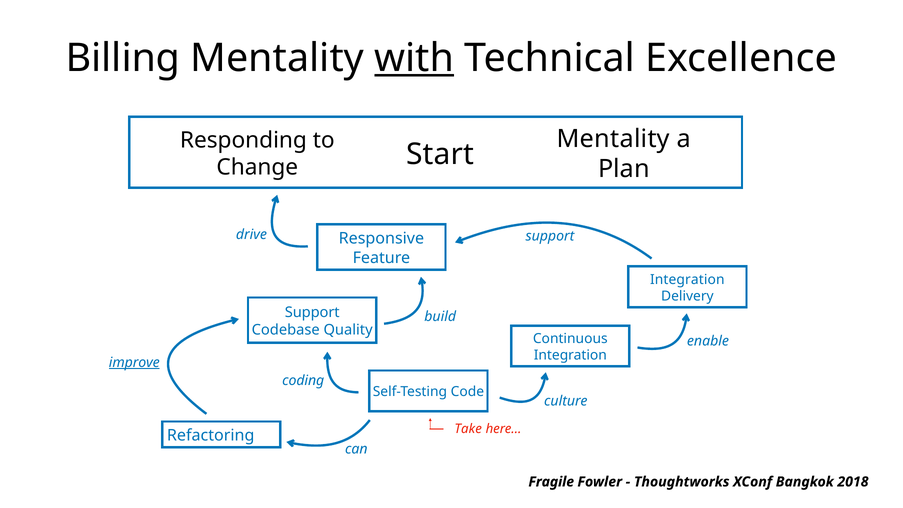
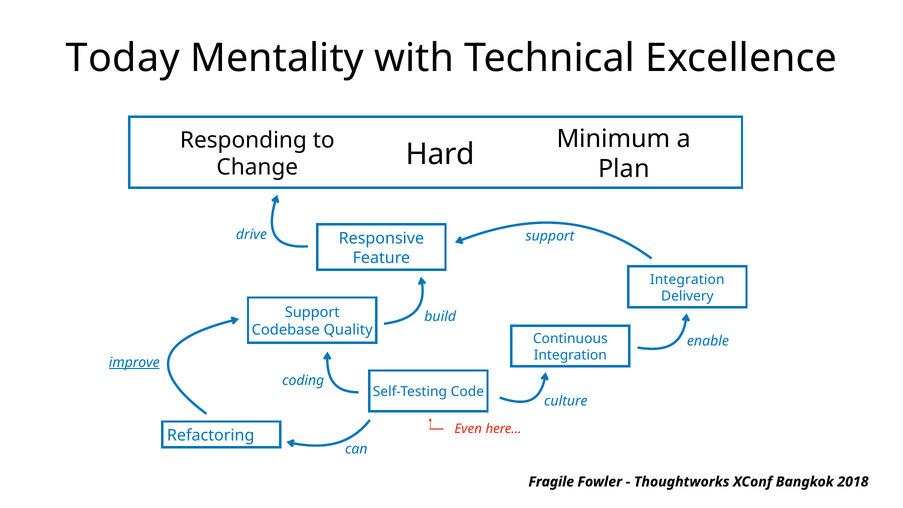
Billing: Billing -> Today (123, 58)
with underline: present -> none (414, 58)
Mentality: Mentality -> Minimum (614, 139)
Start: Start -> Hard (440, 154)
Take: Take -> Even (468, 429)
